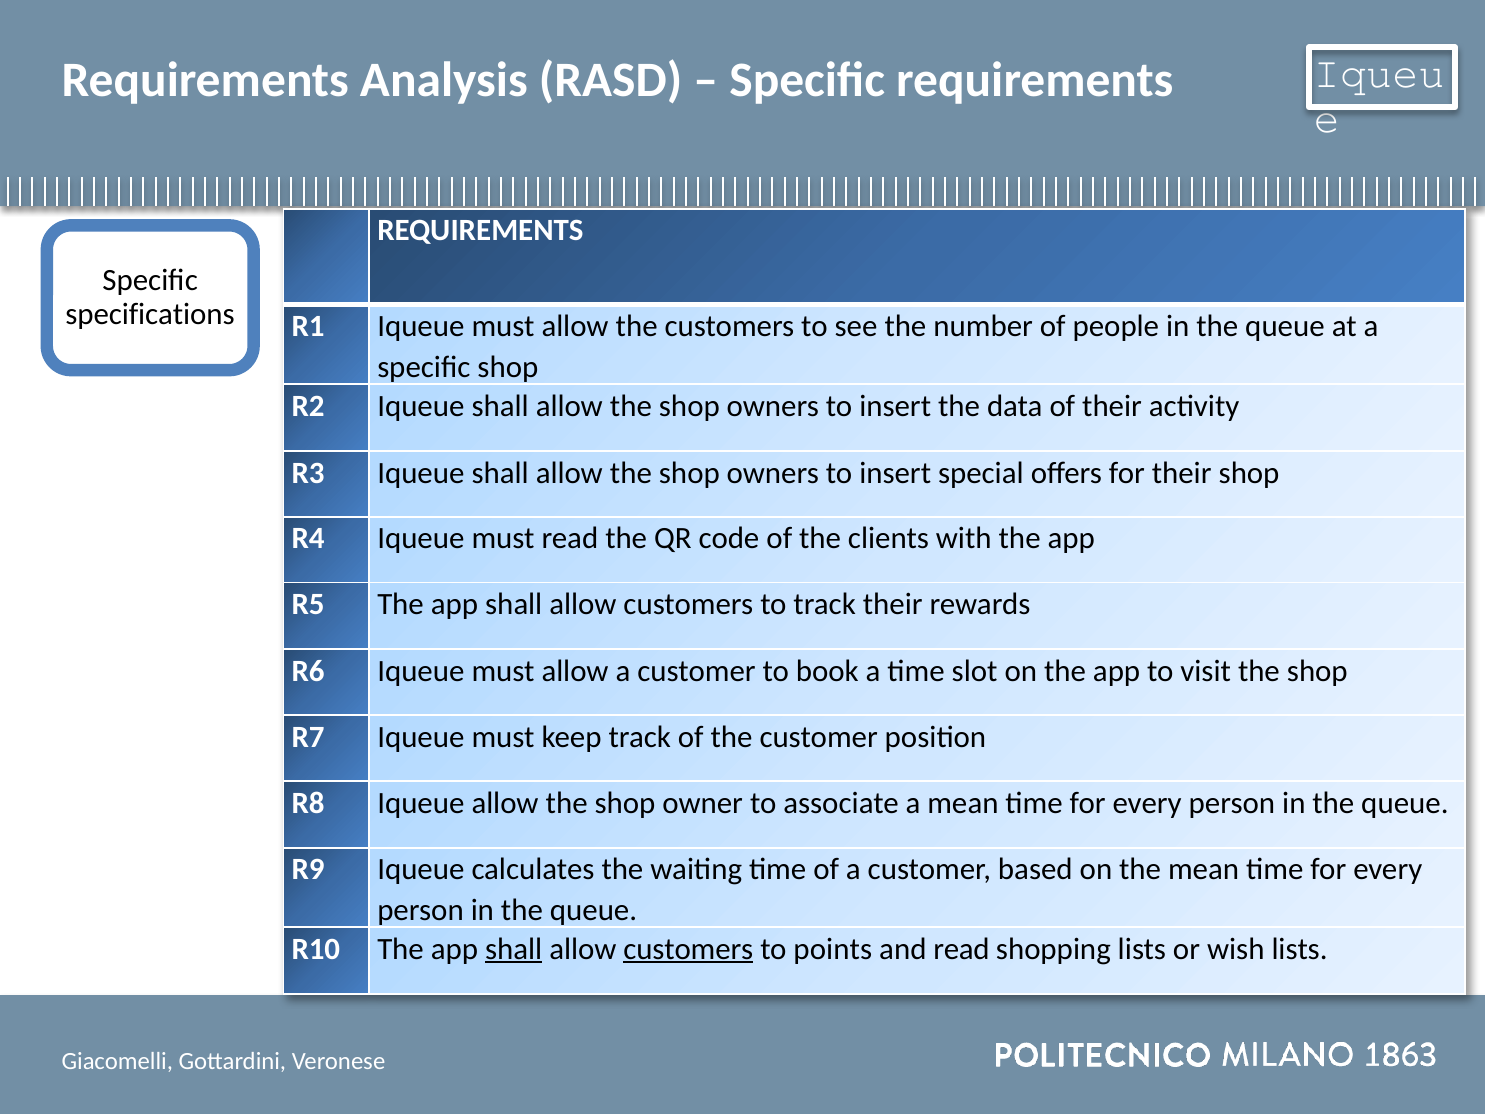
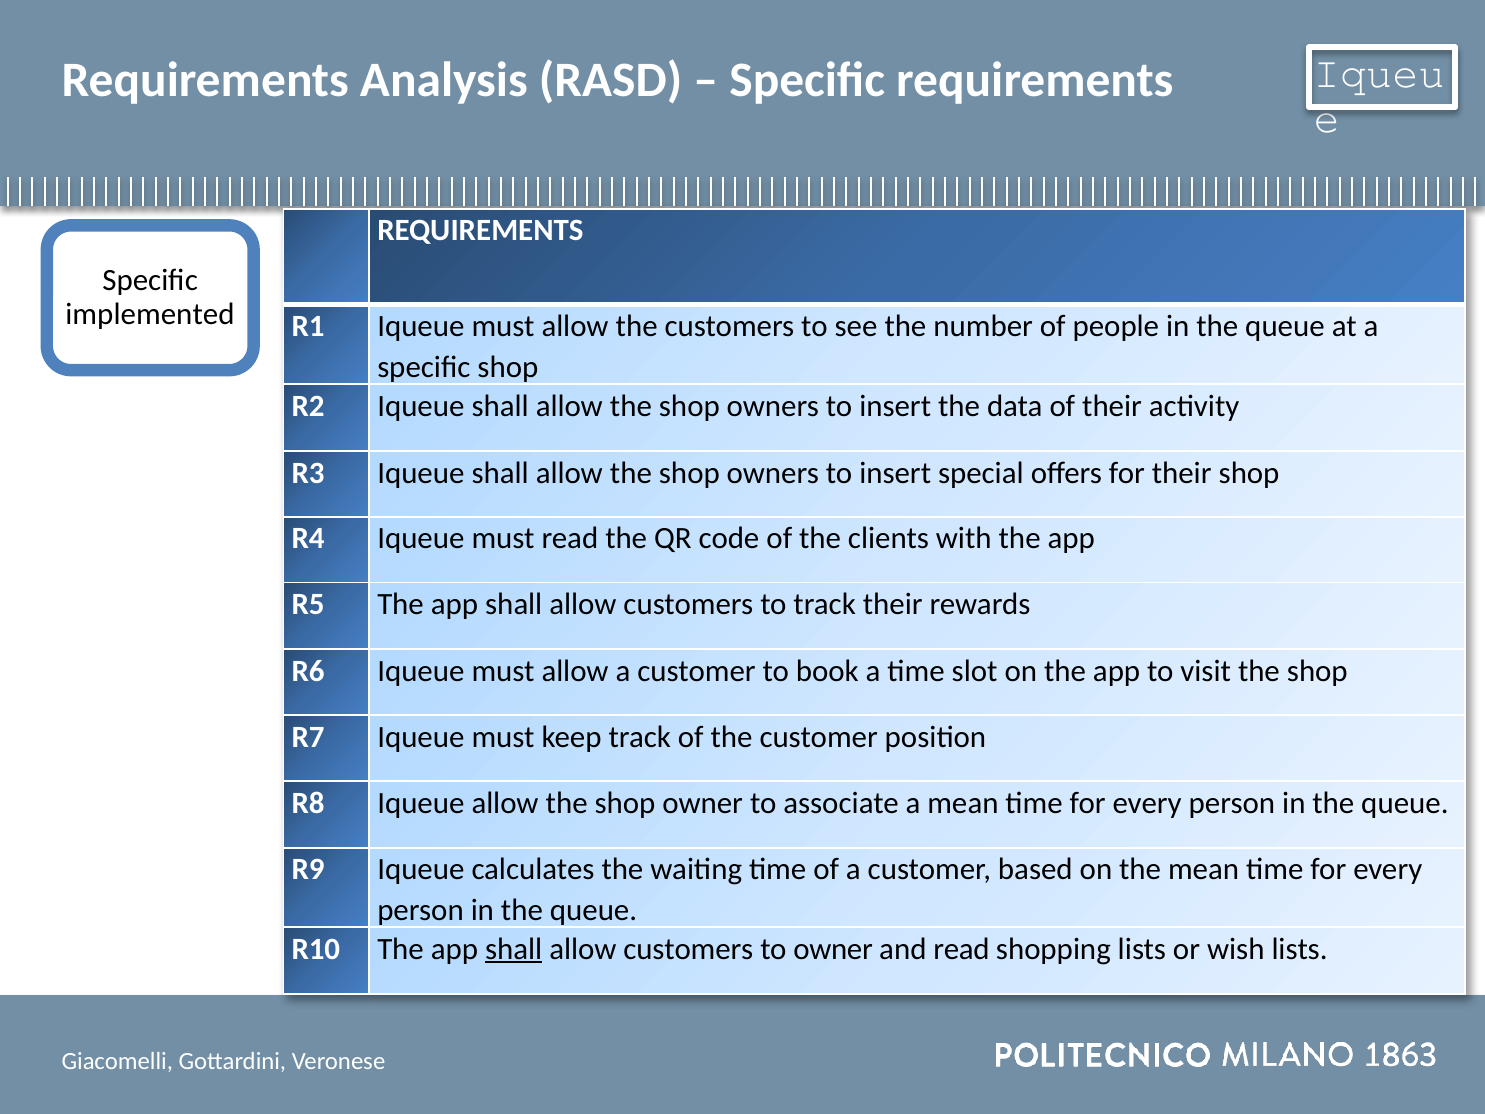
specifications: specifications -> implemented (150, 314)
customers underline: present -> none (688, 949)
to points: points -> owner (833, 949)
